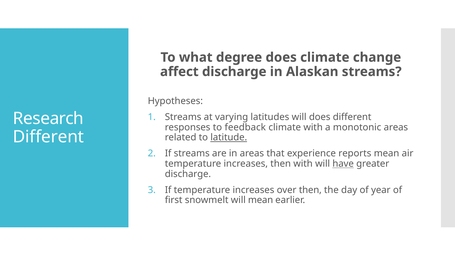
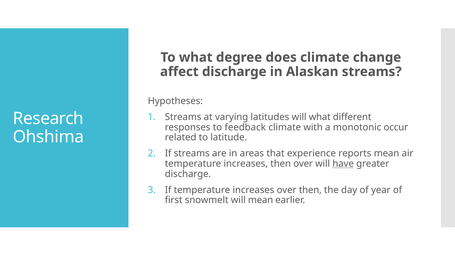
will does: does -> what (320, 117)
monotonic areas: areas -> occur (396, 127)
Different: Different -> Ohshima (48, 137)
latitude underline: present -> none (229, 137)
then with: with -> over (303, 164)
